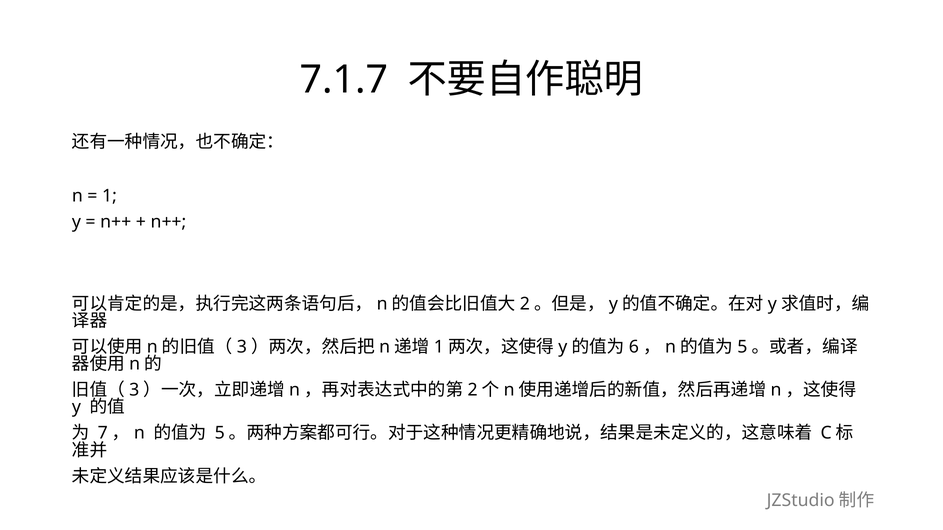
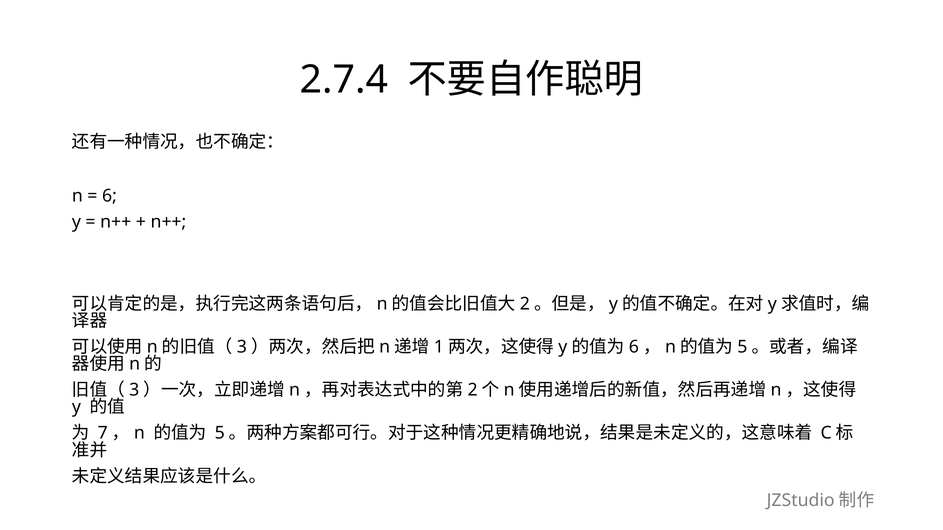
7.1.7: 7.1.7 -> 2.7.4 (344, 80)
1: 1 -> 6 (109, 196)
